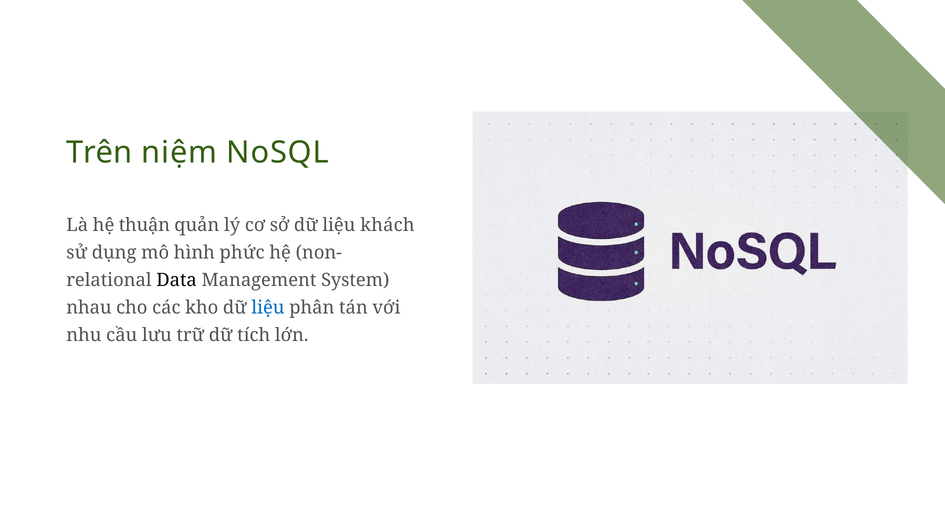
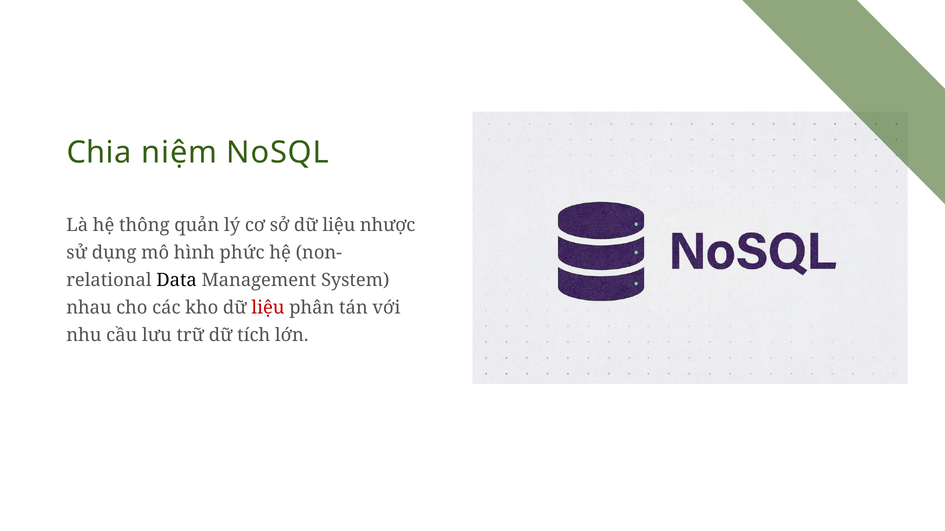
Trên: Trên -> Chia (99, 153)
thuận: thuận -> thông (144, 225)
khách: khách -> nhược (388, 225)
liệu colour: blue -> red (268, 308)
